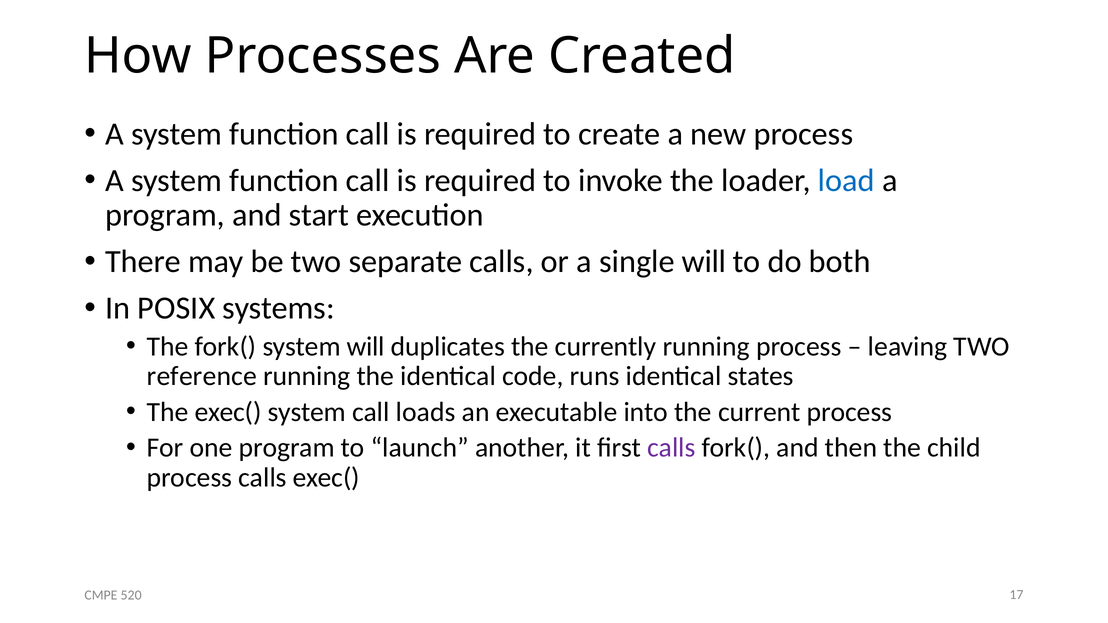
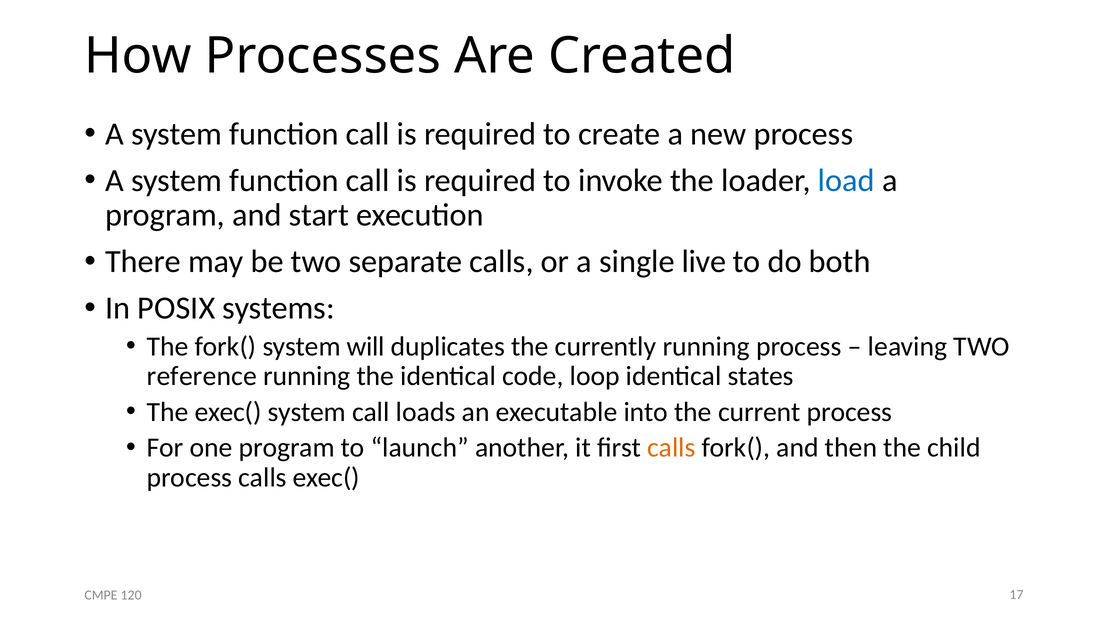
single will: will -> live (704, 262)
runs: runs -> loop (595, 376)
calls colour: purple -> orange (671, 448)
520: 520 -> 120 (131, 595)
